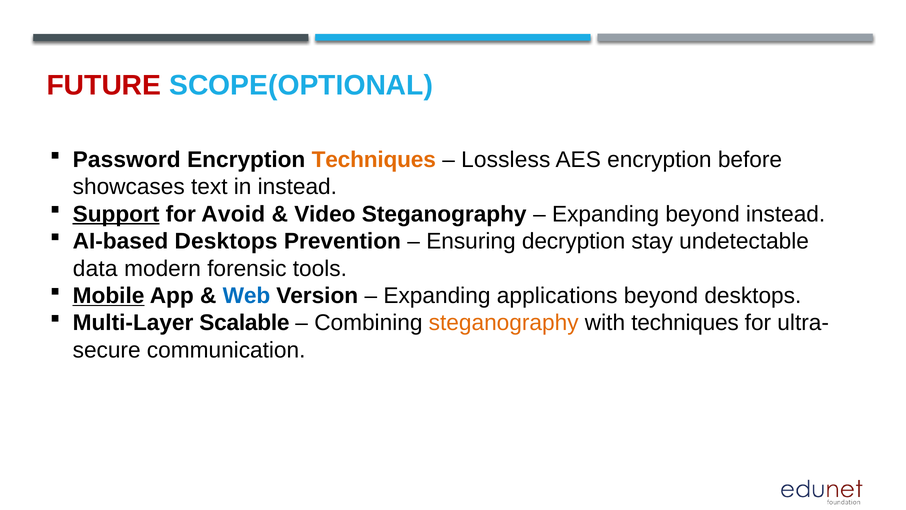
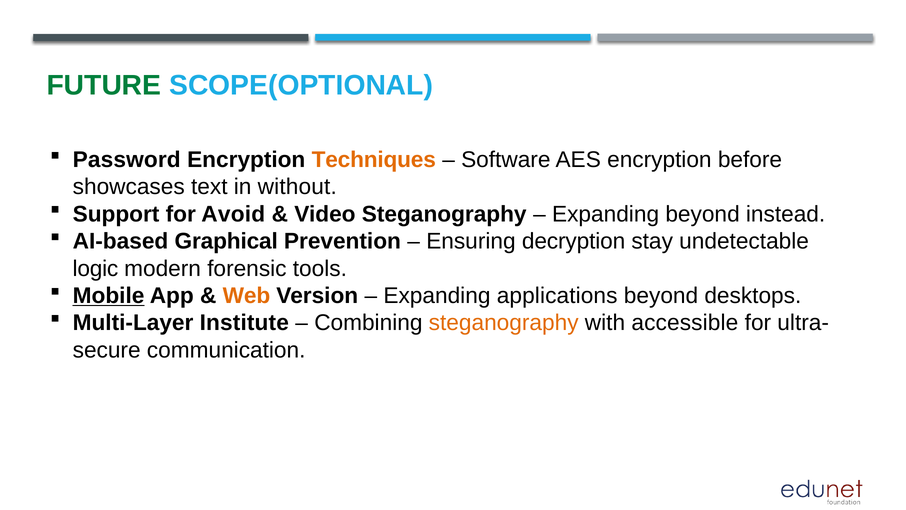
FUTURE colour: red -> green (104, 85)
Lossless: Lossless -> Software (506, 160)
in instead: instead -> without (297, 187)
Support underline: present -> none (116, 214)
AI-based Desktops: Desktops -> Graphical (226, 241)
data: data -> logic (95, 268)
Web colour: blue -> orange (246, 296)
Scalable: Scalable -> Institute (244, 323)
with techniques: techniques -> accessible (685, 323)
